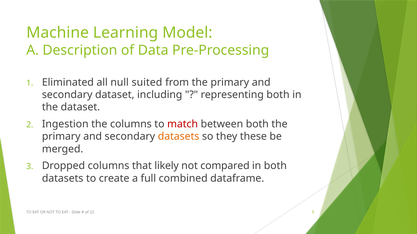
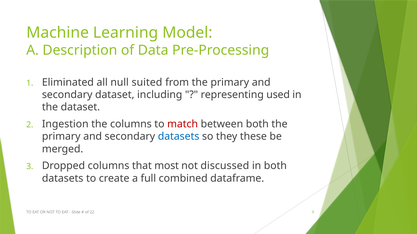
representing both: both -> used (278, 95)
datasets colour: orange -> blue (179, 137)
likely: likely -> most (167, 166)
compared: compared -> discussed (225, 166)
